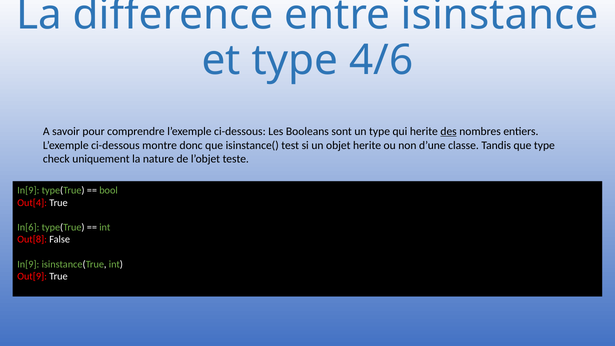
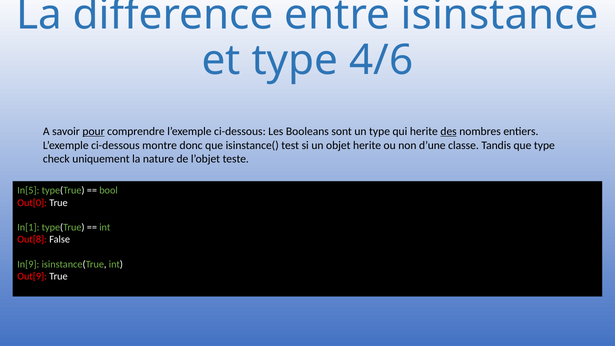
pour underline: none -> present (94, 131)
In[9: In[9 -> In[5 (28, 190)
Out[4: Out[4 -> Out[0 (32, 203)
In[6: In[6 -> In[1 (28, 227)
